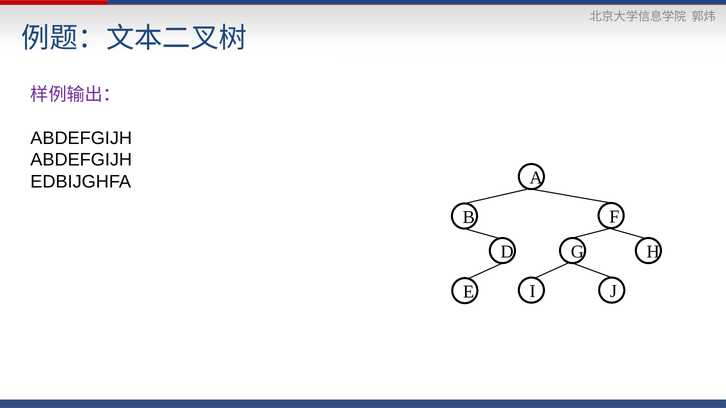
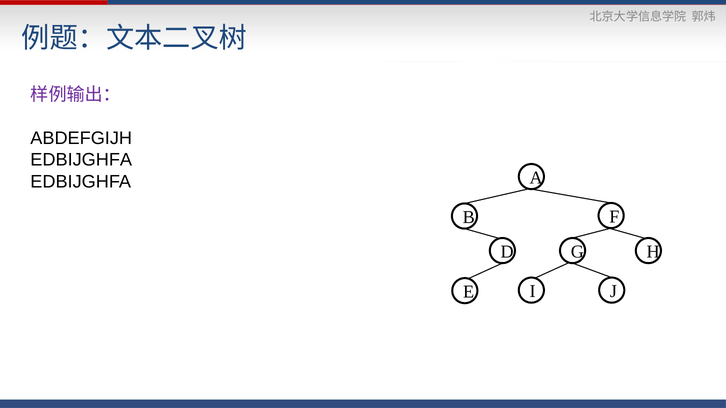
ABDEFGIJH: ABDEFGIJH -> EDBIJGHFA (81, 160)
